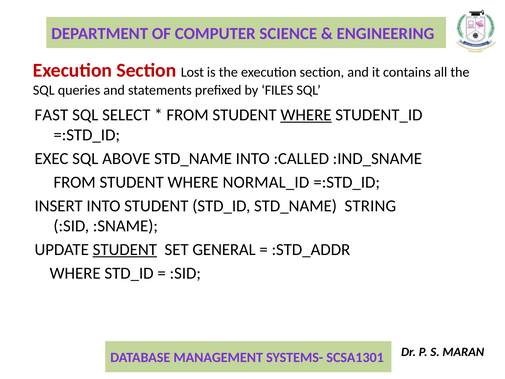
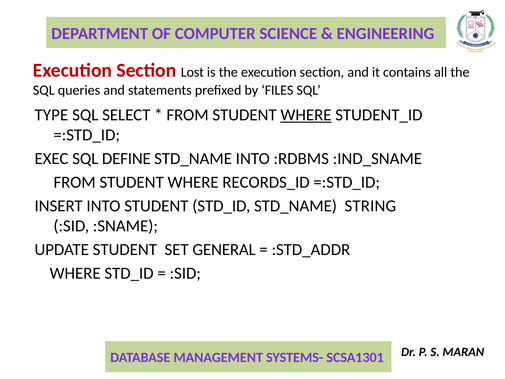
FAST: FAST -> TYPE (51, 115)
ABOVE: ABOVE -> DEFINE (126, 159)
:CALLED: :CALLED -> :RDBMS (301, 159)
NORMAL_ID: NORMAL_ID -> RECORDS_ID (266, 182)
STUDENT underline: present -> none (125, 249)
